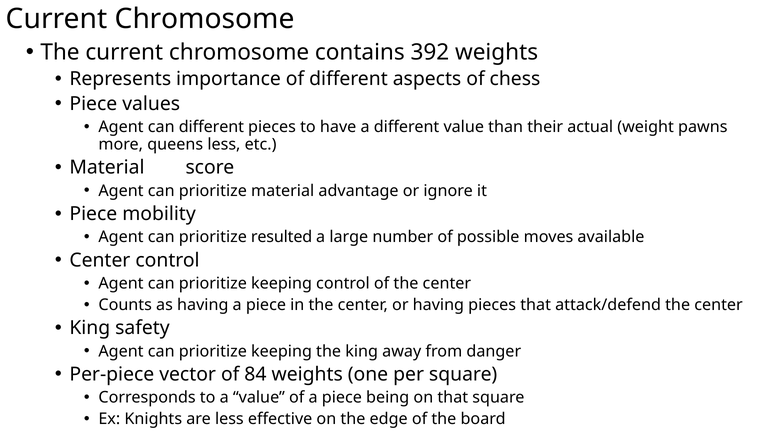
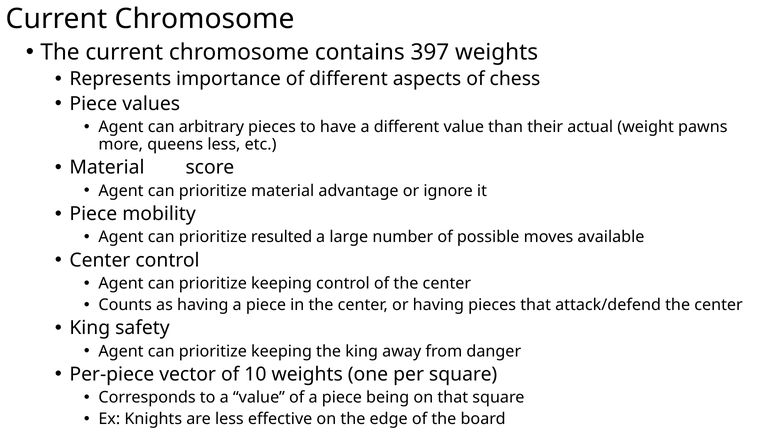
392: 392 -> 397 (430, 52)
can different: different -> arbitrary (211, 127)
84: 84 -> 10 (255, 375)
